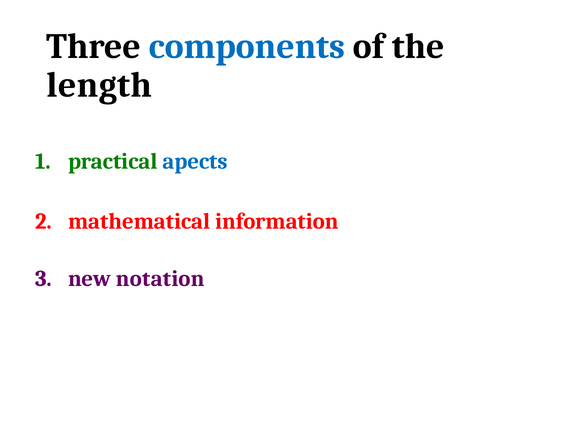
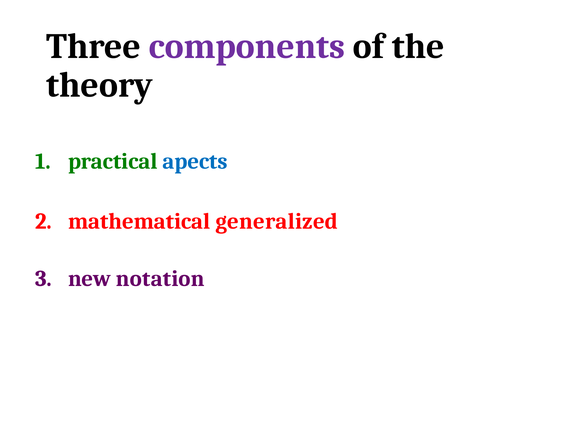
components colour: blue -> purple (247, 46)
length: length -> theory (99, 85)
information: information -> generalized (277, 221)
